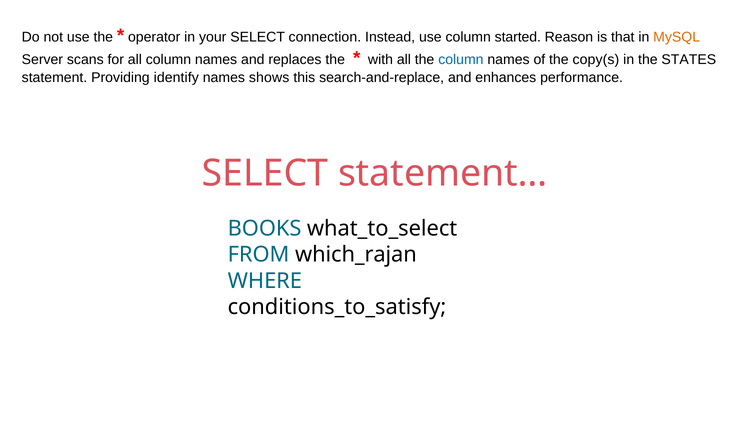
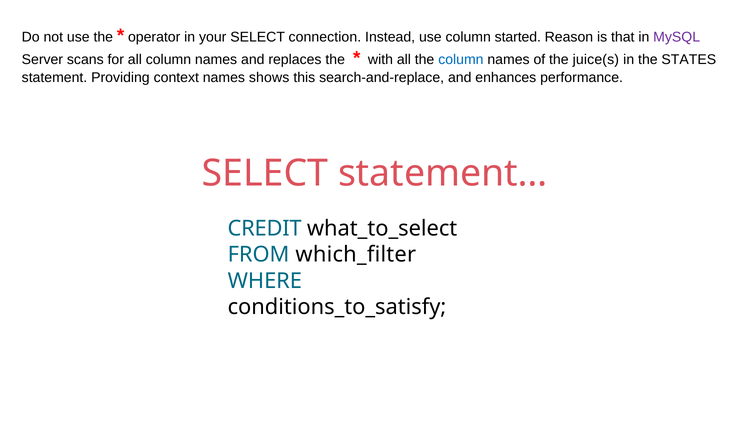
MySQL colour: orange -> purple (677, 37)
copy(s: copy(s -> juice(s (596, 60)
identify: identify -> context (176, 78)
BOOKS: BOOKS -> CREDIT (265, 228)
which_rajan: which_rajan -> which_filter (356, 255)
